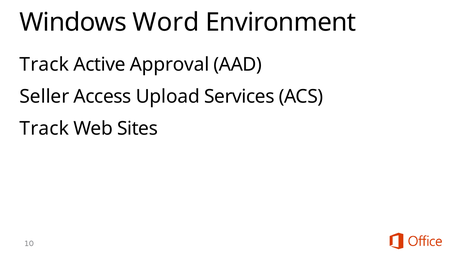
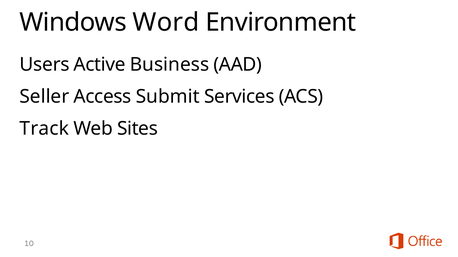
Track: Track -> Users (45, 65)
Approval: Approval -> Business (170, 65)
Upload: Upload -> Submit (168, 97)
